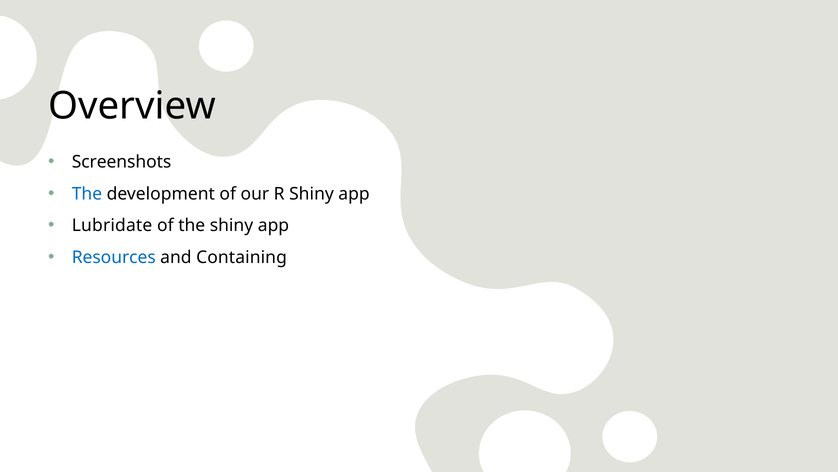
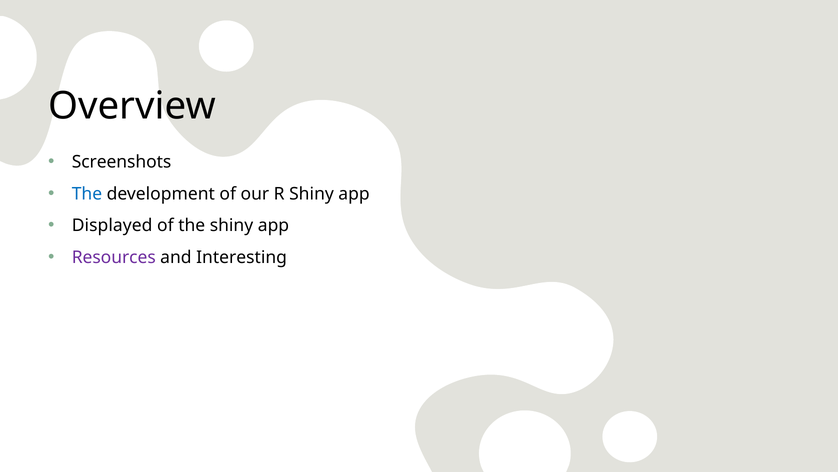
Lubridate: Lubridate -> Displayed (112, 225)
Resources colour: blue -> purple (114, 257)
Containing: Containing -> Interesting (242, 257)
